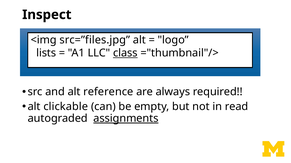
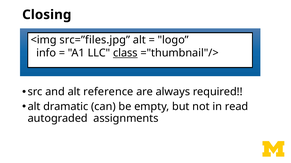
Inspect: Inspect -> Closing (47, 15)
lists: lists -> info (46, 53)
clickable: clickable -> dramatic (66, 107)
assignments underline: present -> none (126, 119)
